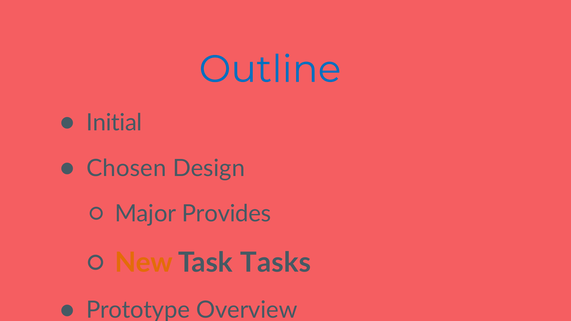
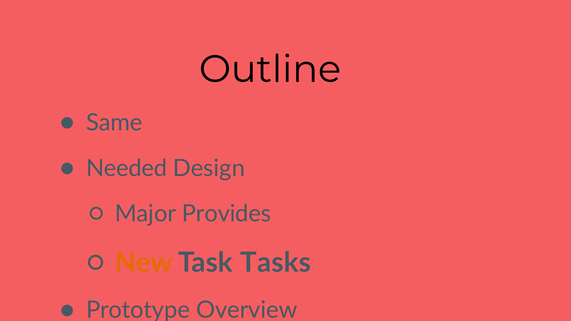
Outline colour: blue -> black (270, 69)
Initial: Initial -> Same (114, 123)
Chosen: Chosen -> Needed (127, 168)
